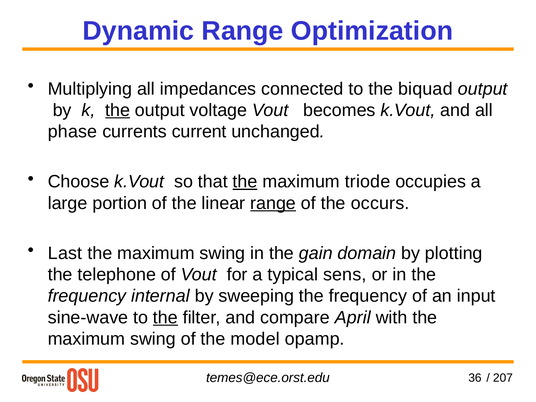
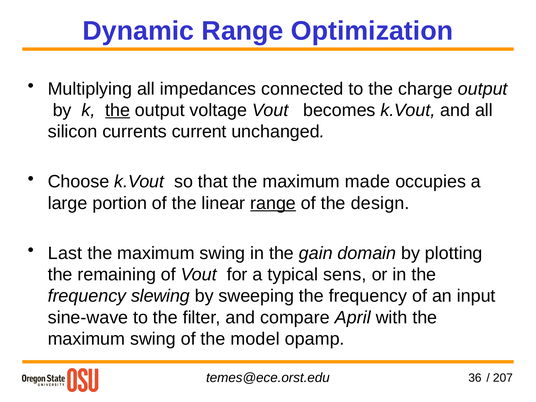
biquad: biquad -> charge (426, 89)
phase: phase -> silicon (73, 132)
the underline: present -> none (245, 182)
triode: triode -> made (368, 182)
occurs: occurs -> design (380, 203)
telephone: telephone -> remaining (117, 275)
internal: internal -> slewing (160, 296)
the underline: present -> none (165, 317)
